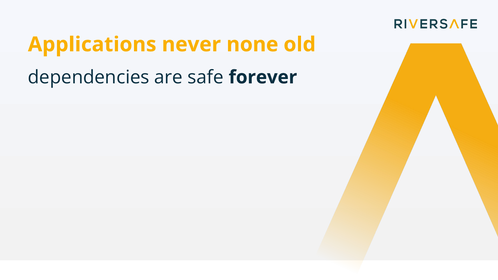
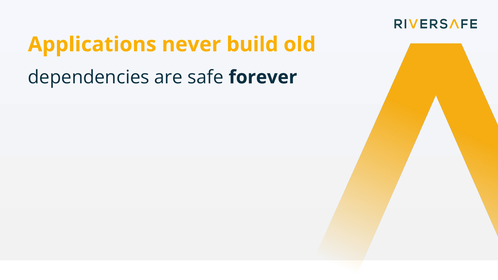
none: none -> build (252, 44)
